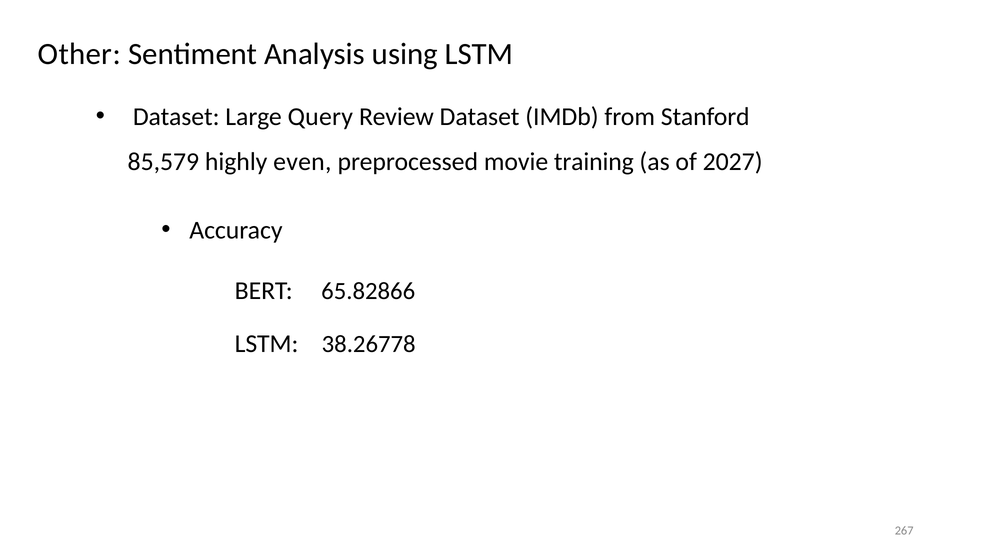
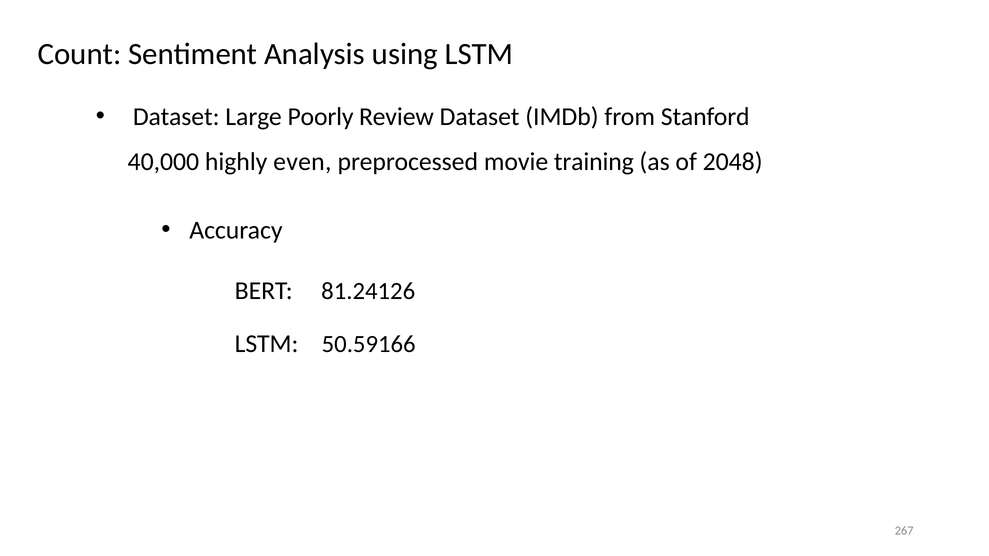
Other: Other -> Count (80, 54)
Query: Query -> Poorly (321, 117)
85,579: 85,579 -> 40,000 (163, 162)
2027: 2027 -> 2048 (733, 162)
65.82866: 65.82866 -> 81.24126 (368, 291)
38.26778: 38.26778 -> 50.59166 (369, 344)
